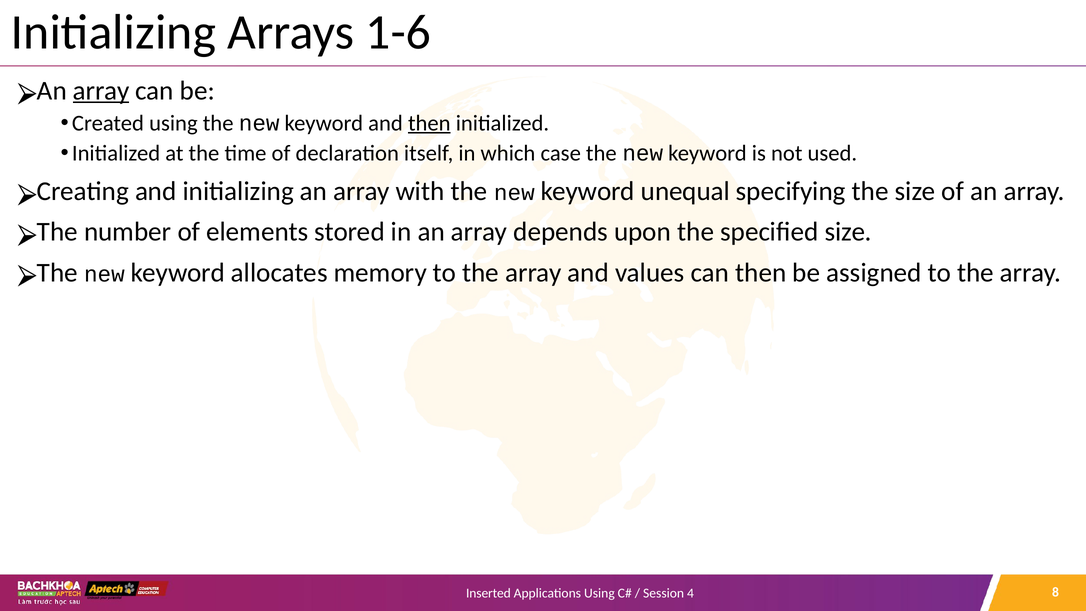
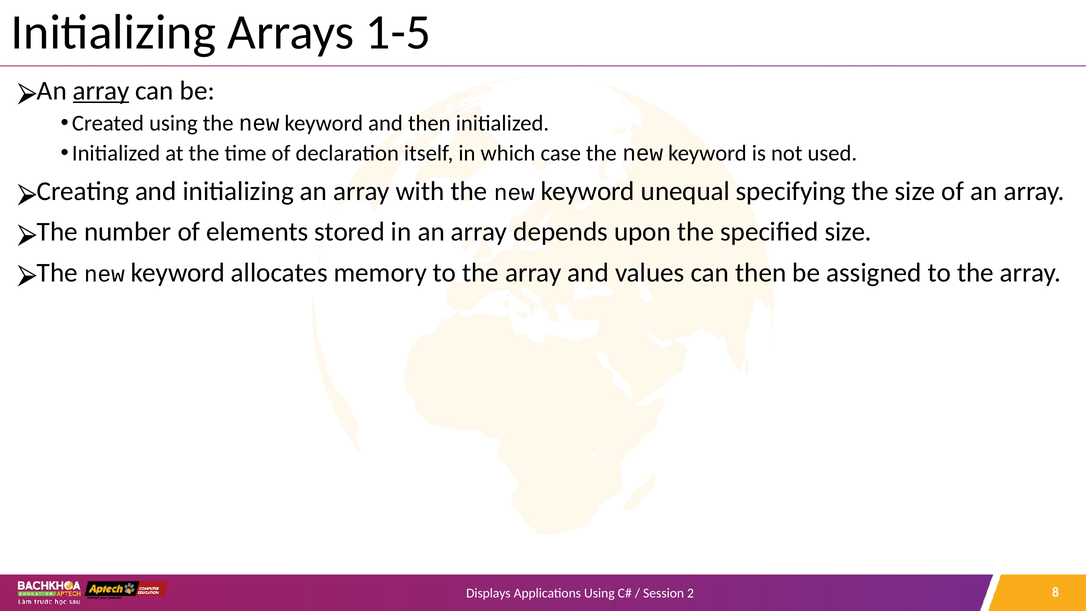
1-6: 1-6 -> 1-5 (398, 32)
then underline: present -> none (429, 123)
Inserted: Inserted -> Displays (488, 593)
4: 4 -> 2 (691, 593)
